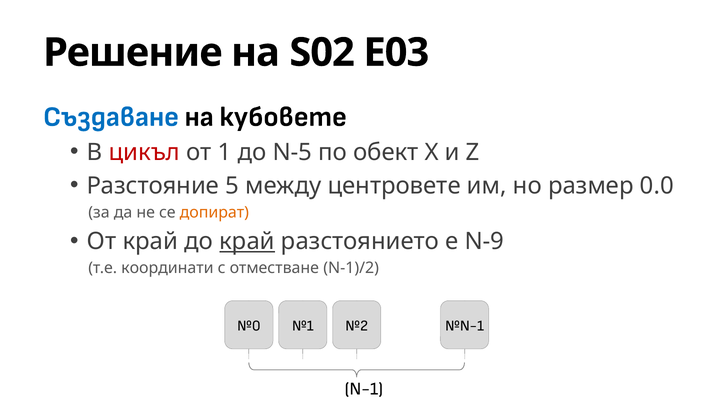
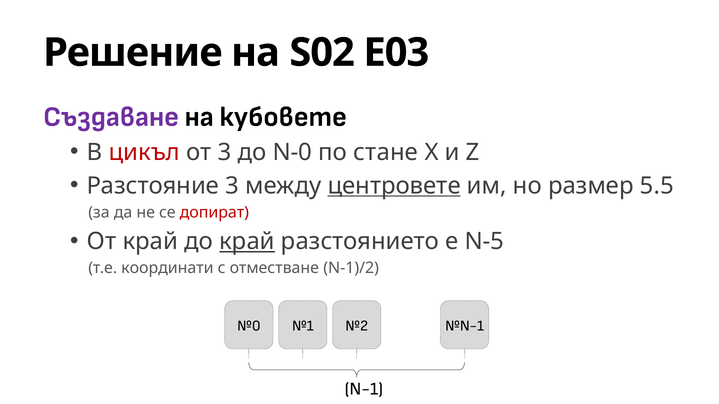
Създаване colour: blue -> purple (111, 117)
от 1: 1 -> 3 (224, 152)
N-5: N-5 -> N-0 (292, 152)
обект: обект -> стане (386, 152)
Разстояние 5: 5 -> 3 (232, 186)
центровете underline: none -> present (394, 186)
0.0: 0.0 -> 5.5 (657, 186)
допират colour: orange -> red (214, 213)
N-9: N-9 -> N-5 (484, 242)
